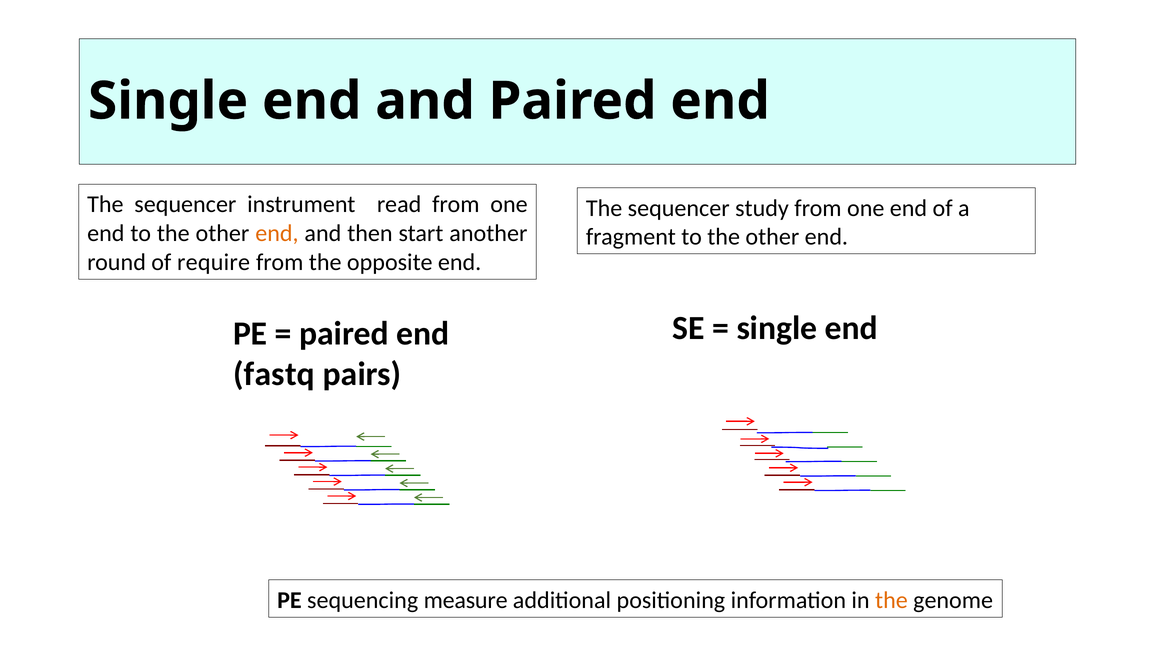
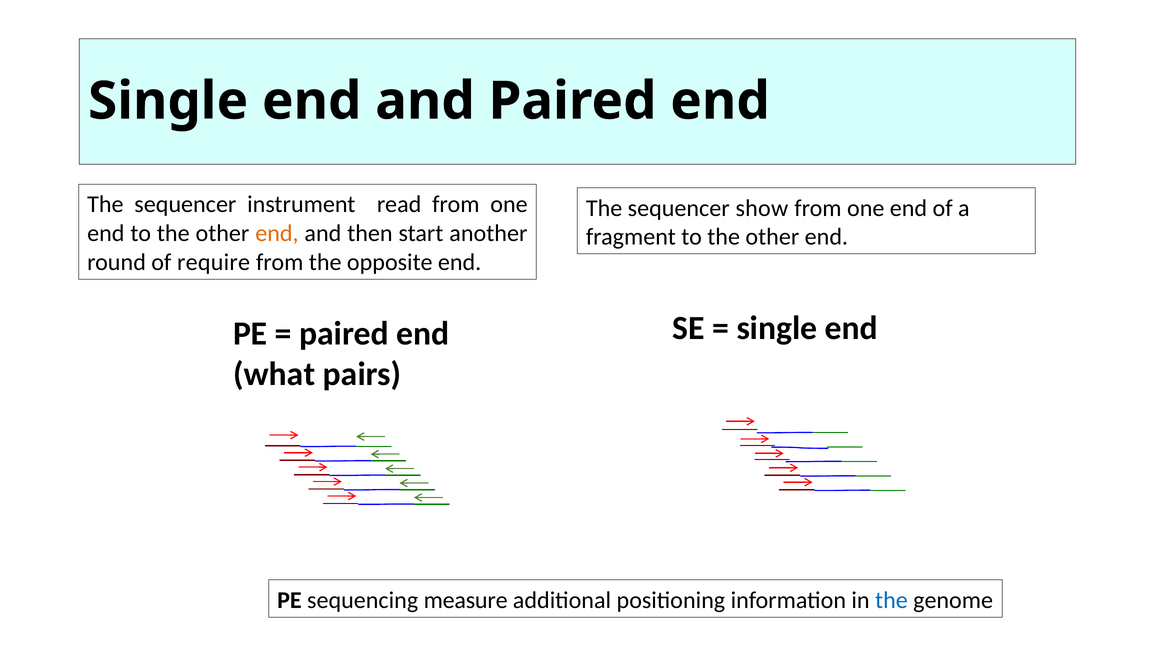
study: study -> show (762, 208)
fastq: fastq -> what (274, 374)
the colour: orange -> blue (891, 600)
